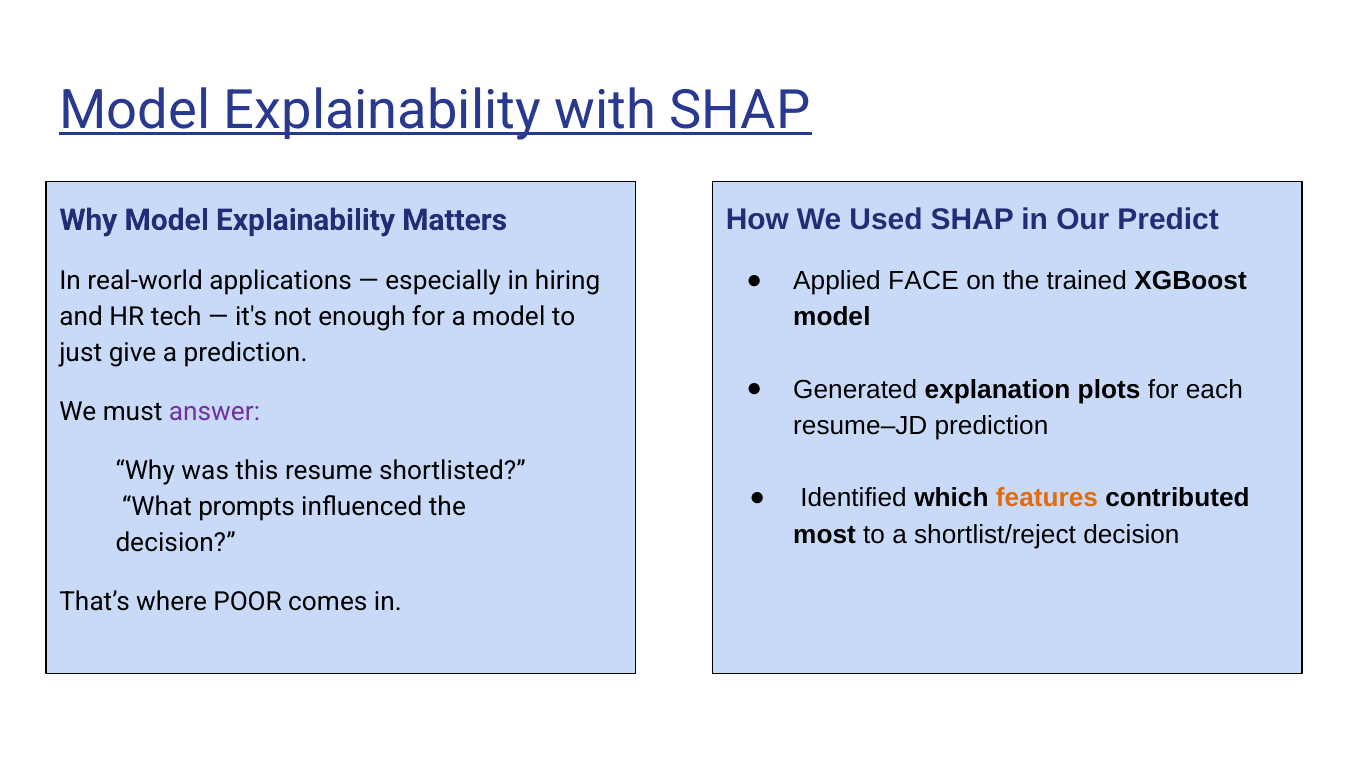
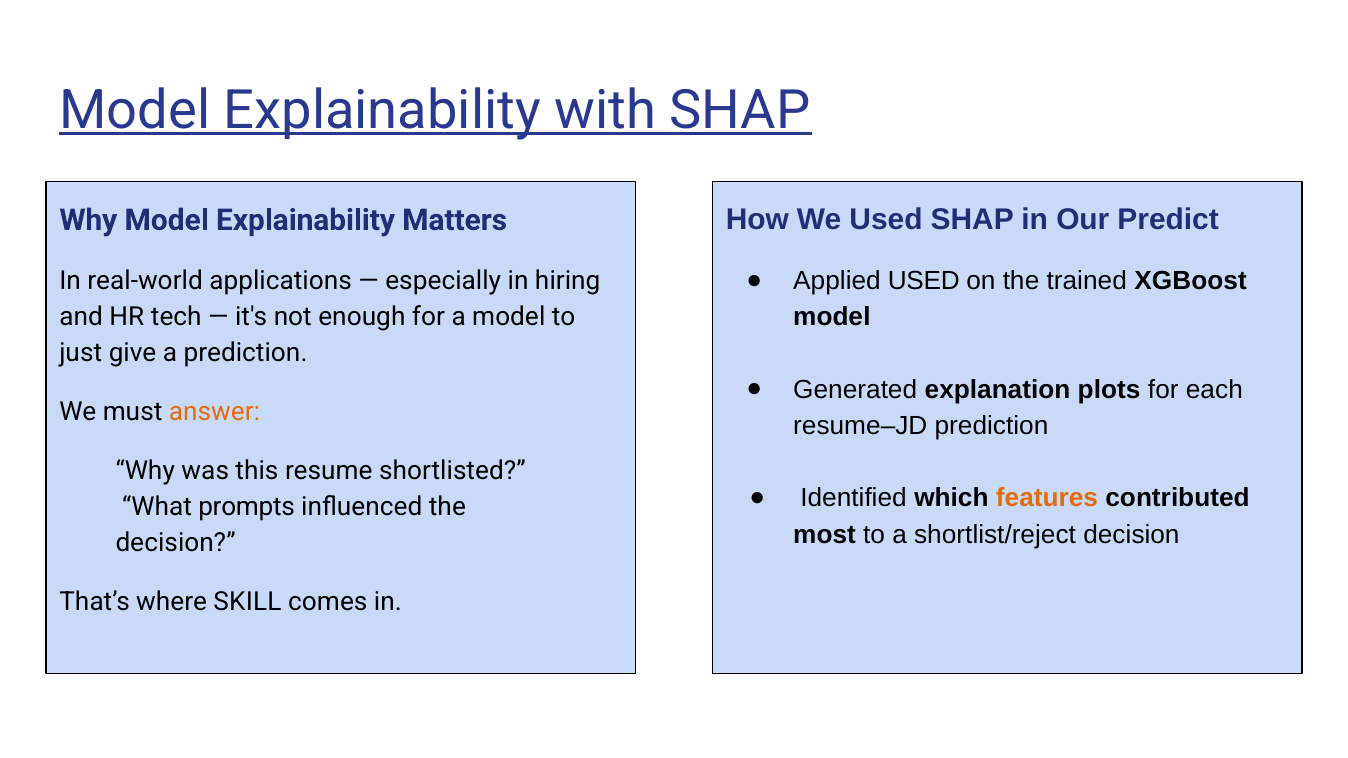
Applied FACE: FACE -> USED (924, 281)
answer colour: purple -> orange (214, 412)
POOR: POOR -> SKILL (247, 602)
